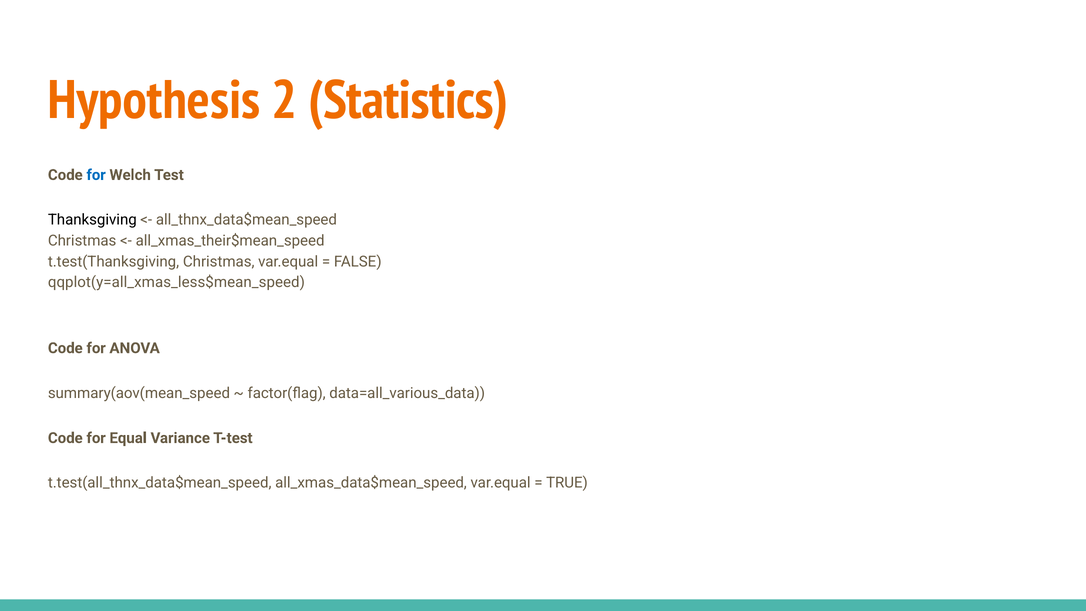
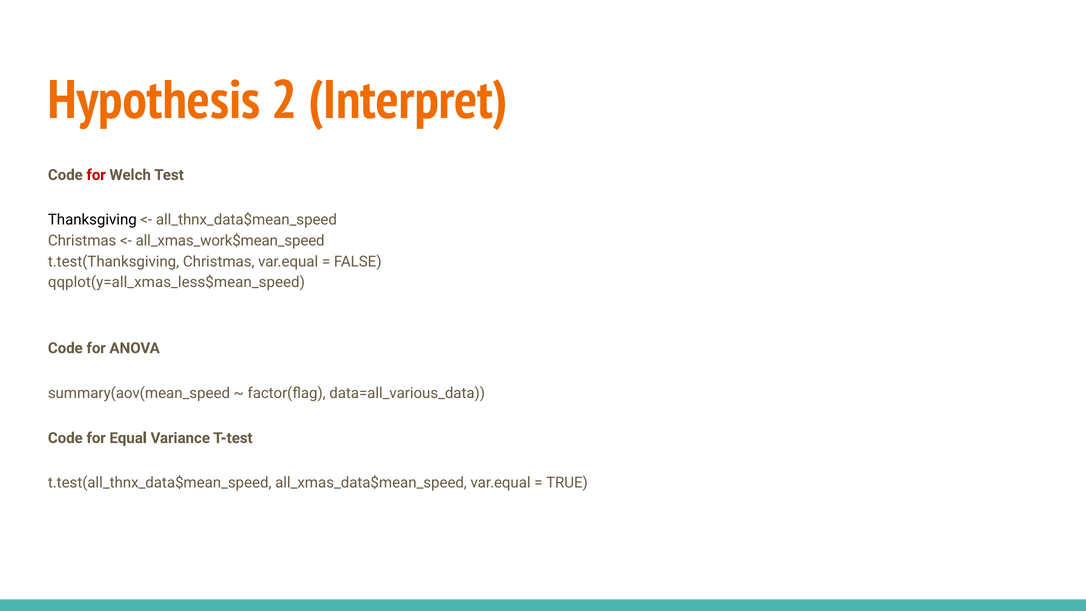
Statistics: Statistics -> Interpret (408, 100)
for colour: blue -> red (96, 175)
all_xmas_their$mean_speed: all_xmas_their$mean_speed -> all_xmas_work$mean_speed (230, 241)
